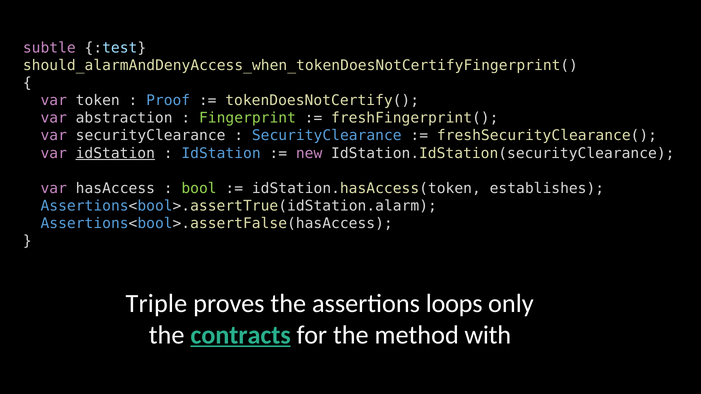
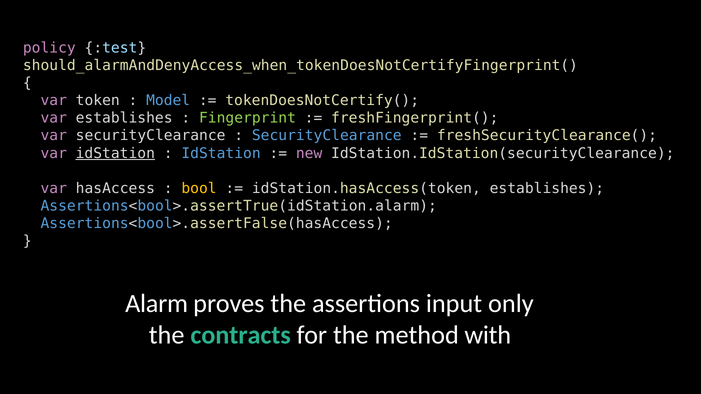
subtle: subtle -> policy (49, 48)
Proof: Proof -> Model (168, 101)
var abstraction: abstraction -> establishes (124, 118)
bool colour: light green -> yellow (199, 188)
Triple: Triple -> Alarm (157, 304)
loops: loops -> input (454, 304)
contracts underline: present -> none (241, 335)
